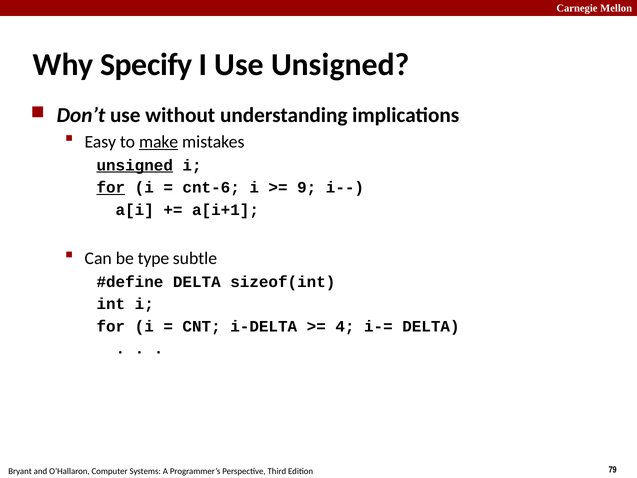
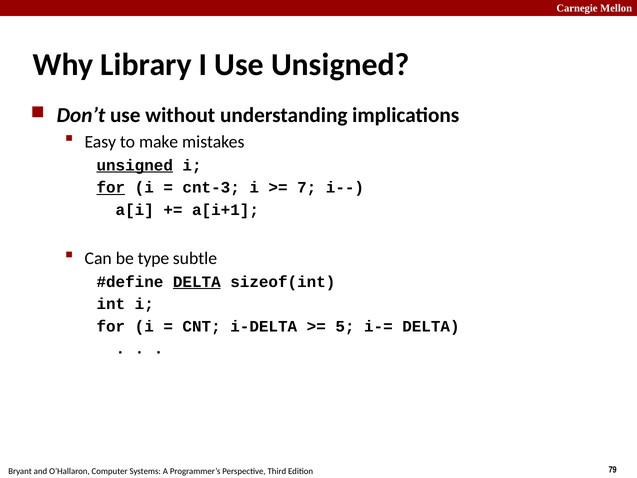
Specify: Specify -> Library (146, 65)
make underline: present -> none (159, 142)
cnt-6: cnt-6 -> cnt-3 (211, 187)
9: 9 -> 7 (307, 187)
DELTA underline: none -> present (197, 282)
4: 4 -> 5 (345, 326)
